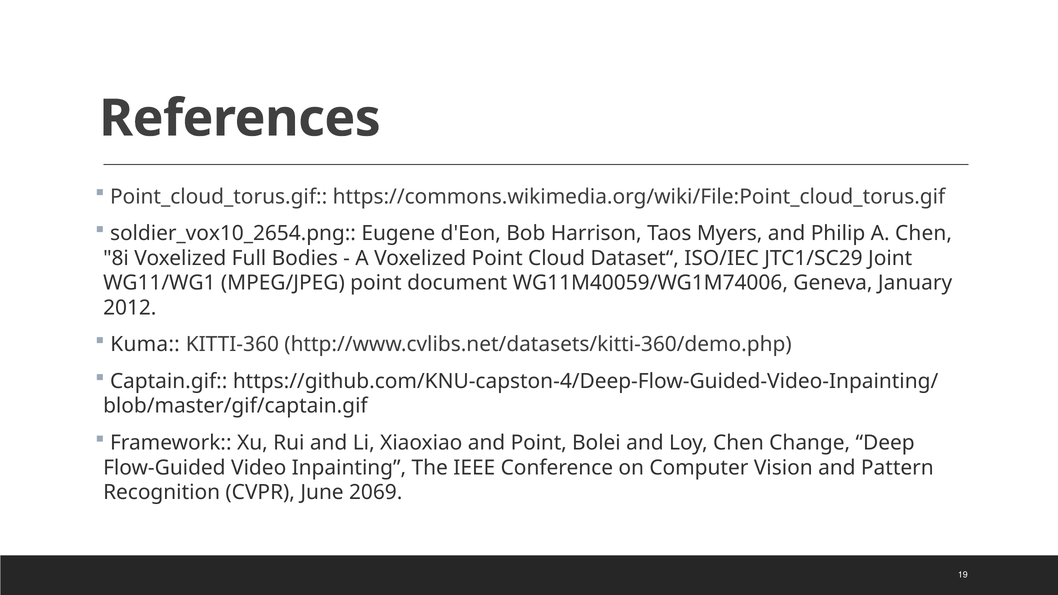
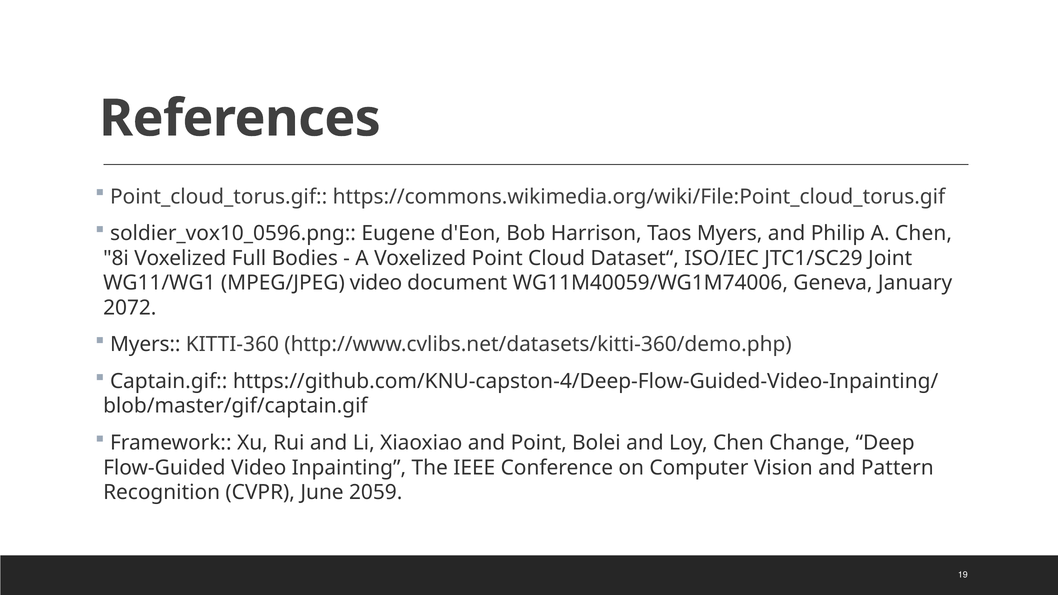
soldier_vox10_2654.png: soldier_vox10_2654.png -> soldier_vox10_0596.png (233, 233)
MPEG/JPEG point: point -> video (376, 283)
2012: 2012 -> 2072 (130, 308)
Kuma: Kuma -> Myers (145, 345)
2069: 2069 -> 2059 (376, 493)
